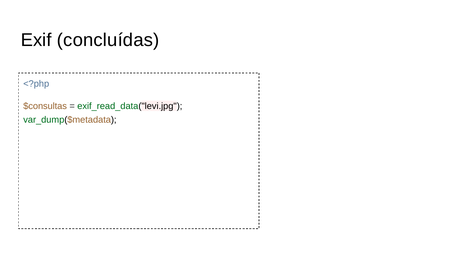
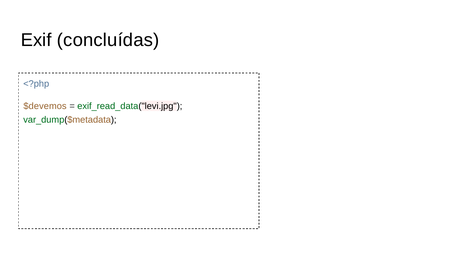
$consultas: $consultas -> $devemos (45, 106)
